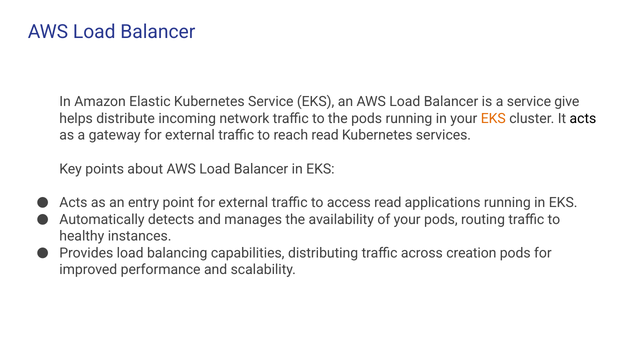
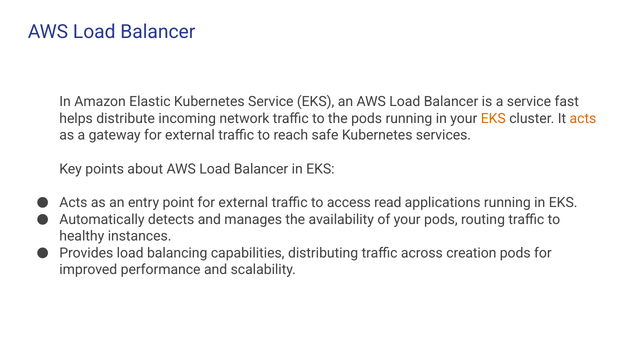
give: give -> fast (567, 102)
acts colour: black -> orange (583, 118)
reach read: read -> safe (325, 135)
